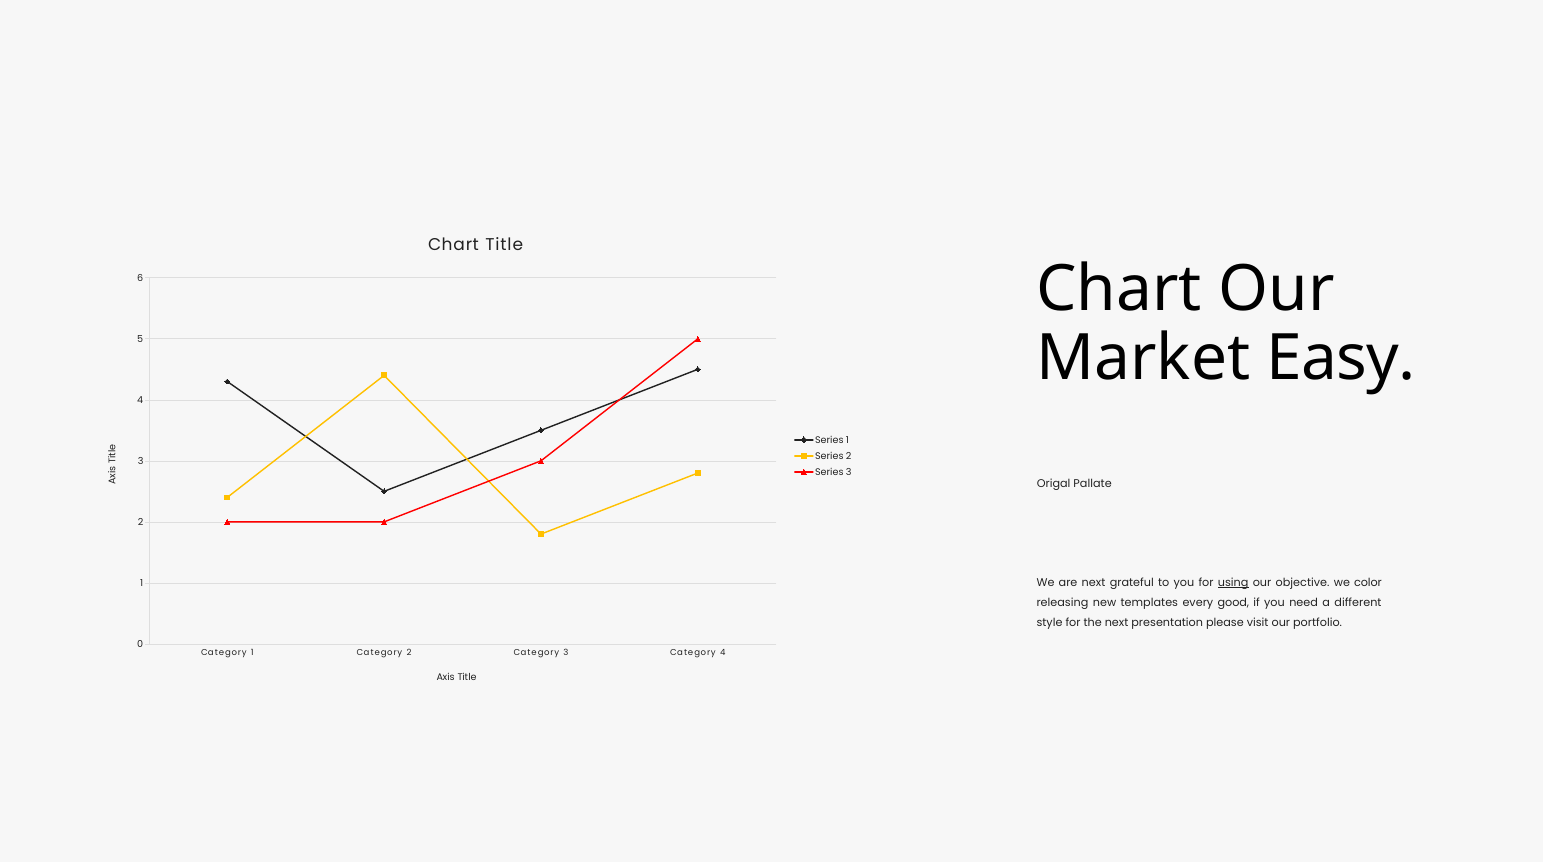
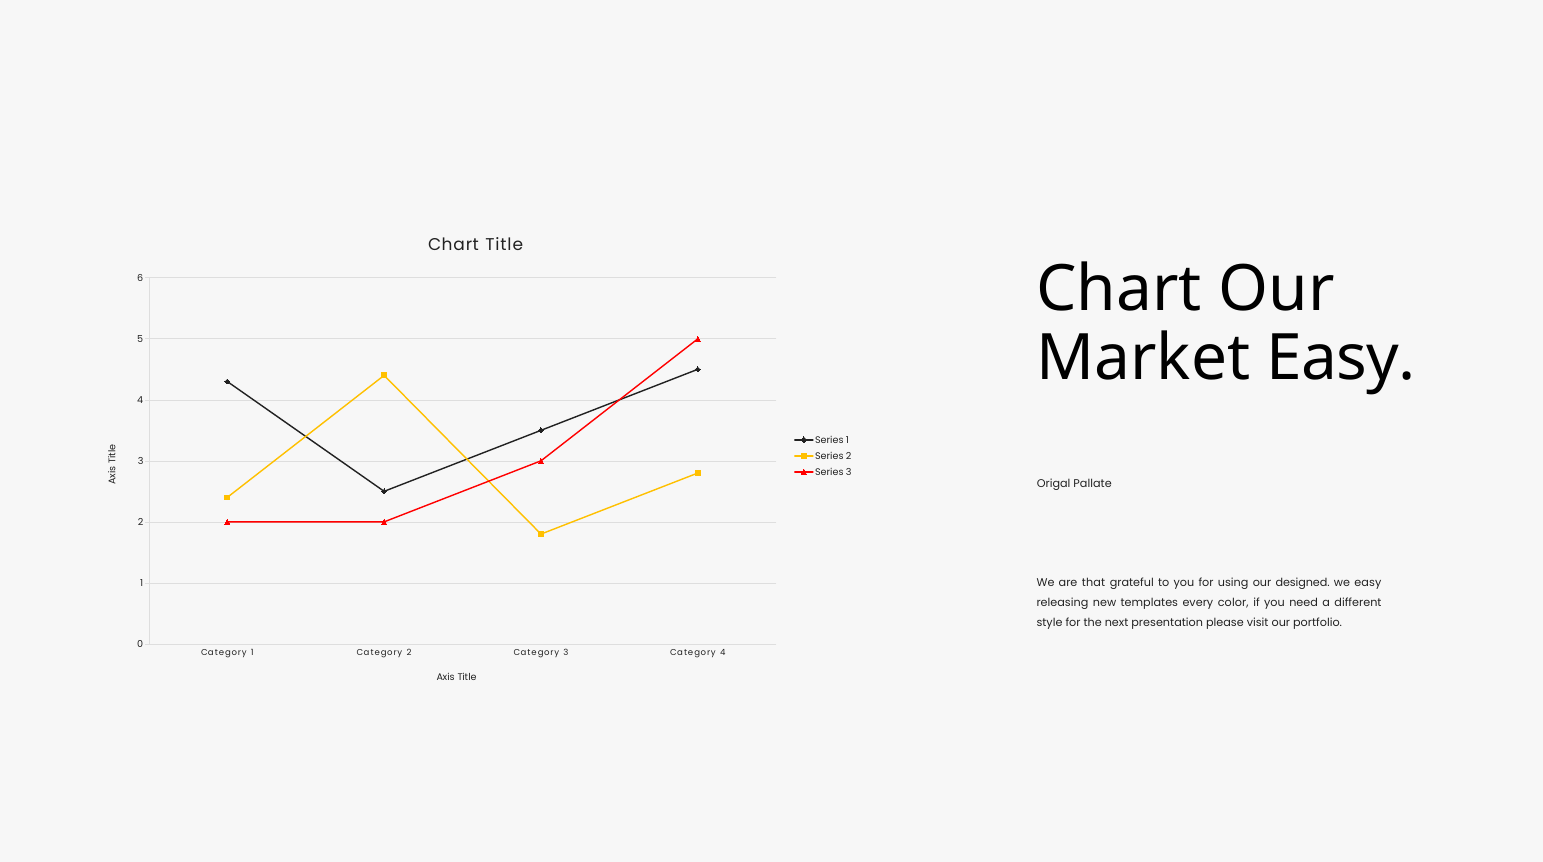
are next: next -> that (1094, 583)
using underline: present -> none (1233, 583)
objective: objective -> designed (1303, 583)
we color: color -> easy (1368, 583)
good: good -> color (1233, 603)
